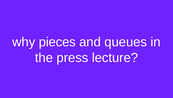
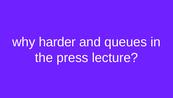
pieces: pieces -> harder (57, 42)
